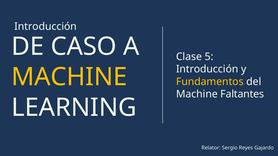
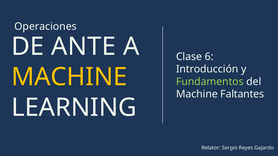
Introducción: Introducción -> Operaciones (46, 26)
CASO: CASO -> ANTE (83, 47)
5: 5 -> 6 (209, 57)
Fundamentos colour: yellow -> light green (210, 82)
